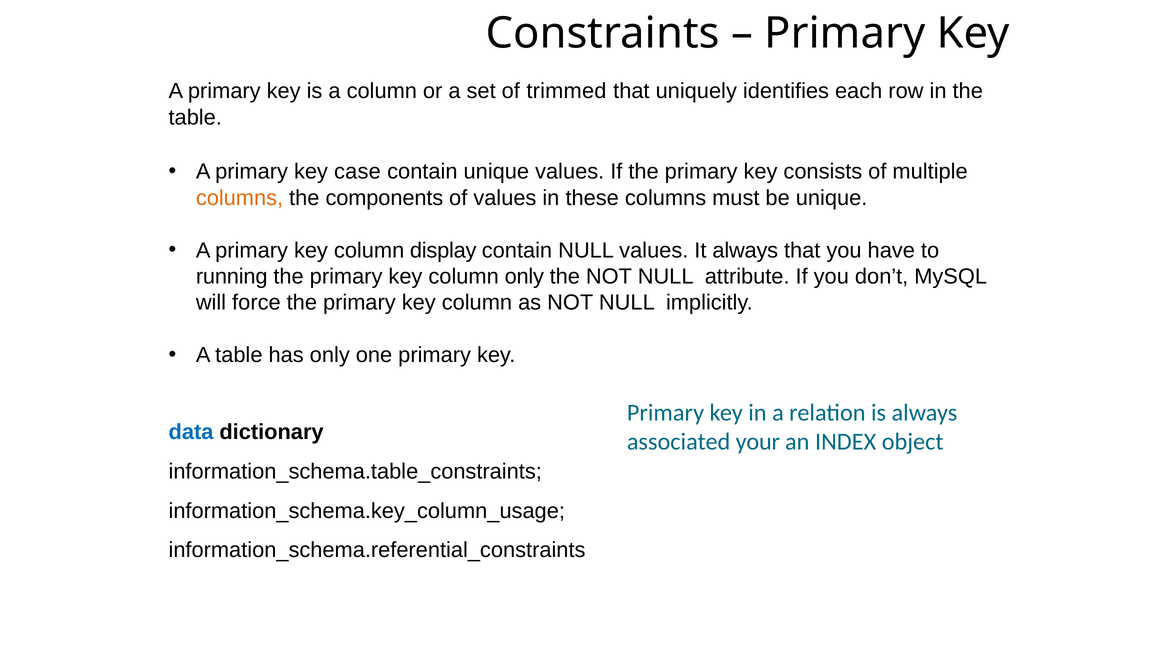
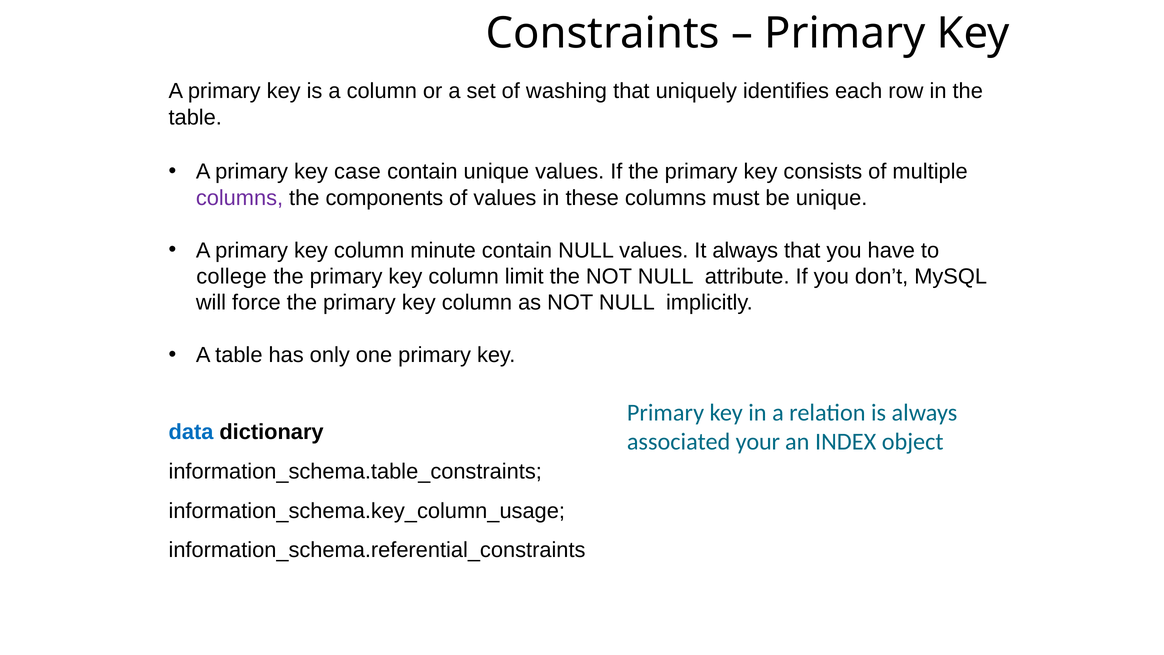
trimmed: trimmed -> washing (566, 91)
columns colour: orange -> purple (240, 198)
display: display -> minute (443, 250)
running: running -> college (232, 276)
column only: only -> limit (524, 276)
